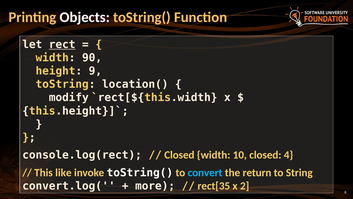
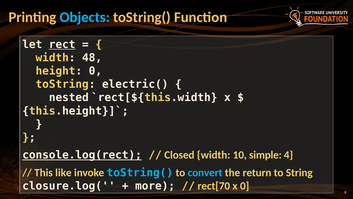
Objects colour: white -> light blue (85, 17)
90: 90 -> 48 (92, 58)
height 9: 9 -> 0 (95, 71)
location(: location( -> electric( (135, 84)
modify: modify -> nested (69, 97)
console.log(rect underline: none -> present (82, 155)
10 closed: closed -> simple (265, 155)
toString( colour: white -> light blue (140, 172)
convert.log(: convert.log( -> closure.log( (69, 186)
rect[35: rect[35 -> rect[70 (214, 186)
x 2: 2 -> 0 (245, 186)
